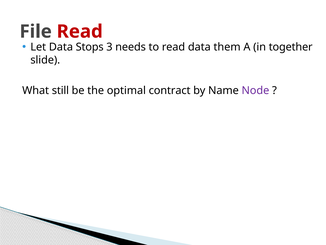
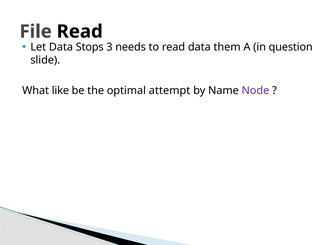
Read colour: red -> black (80, 31)
together: together -> question (291, 47)
still: still -> like (60, 90)
contract: contract -> attempt (170, 90)
